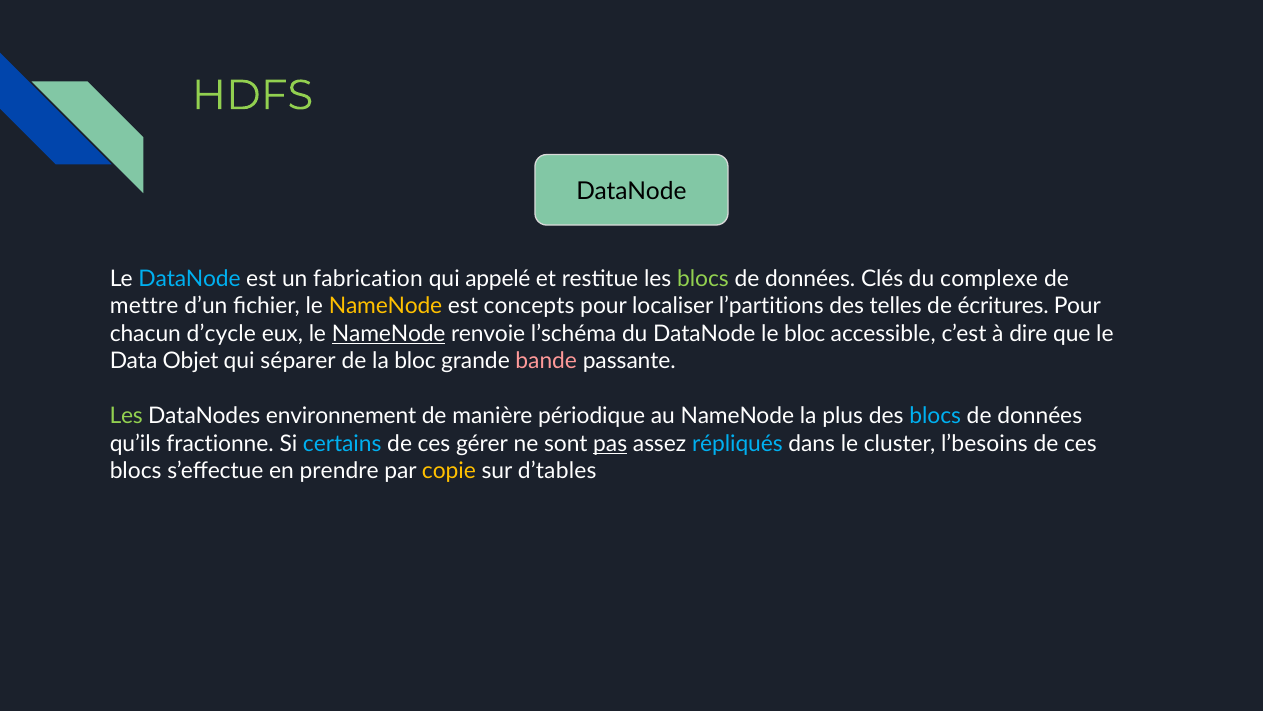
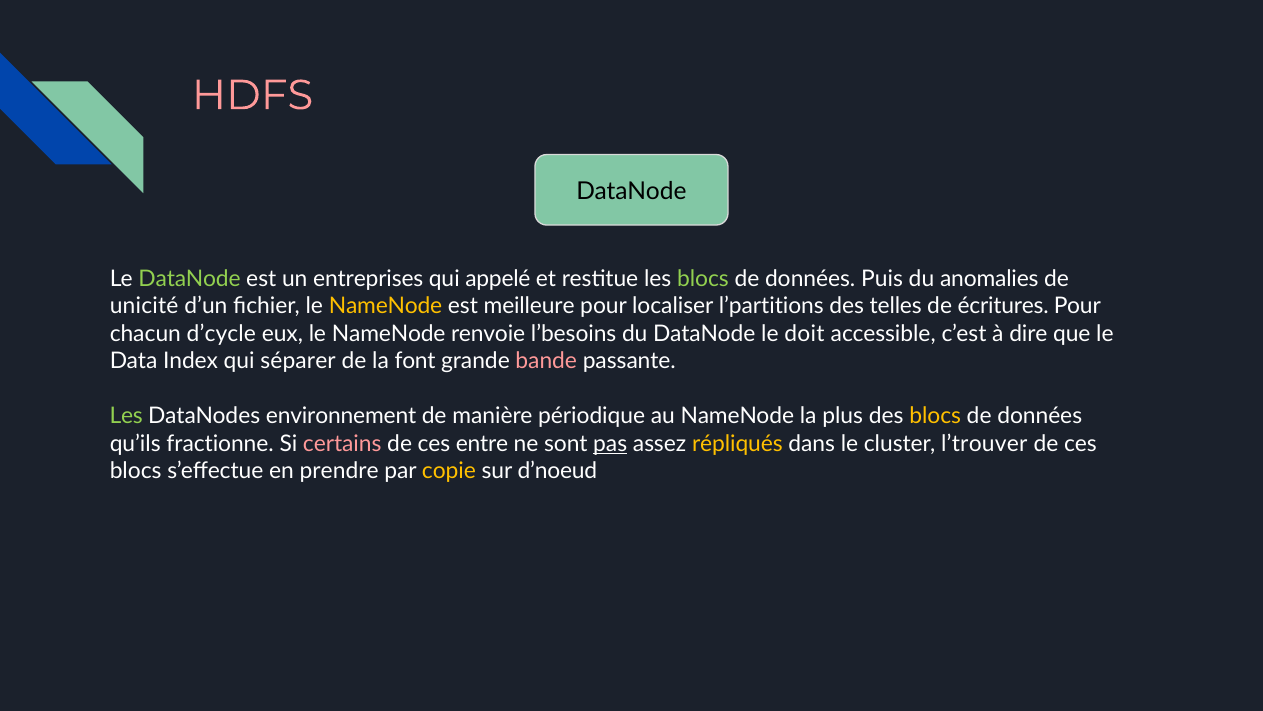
HDFS colour: light green -> pink (253, 95)
DataNode colour: light blue -> light green (190, 279)
fabrication: fabrication -> entreprises (368, 279)
Clés: Clés -> Puis (882, 279)
complexe: complexe -> anomalies (989, 279)
mettre: mettre -> unicité (144, 306)
concepts: concepts -> meilleure (529, 306)
NameNode underline: present -> none (389, 334)
l’schéma: l’schéma -> l’besoins (574, 334)
le bloc: bloc -> doit (804, 334)
Objet: Objet -> Index (191, 361)
la bloc: bloc -> font (415, 361)
blocs colour: light blue -> yellow (935, 416)
certains colour: light blue -> pink (342, 443)
gérer: gérer -> entre (482, 443)
répliqués colour: light blue -> yellow (737, 443)
l’besoins: l’besoins -> l’trouver (984, 443)
d’tables: d’tables -> d’noeud (557, 471)
